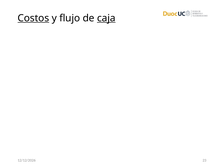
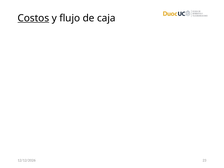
caja underline: present -> none (106, 18)
